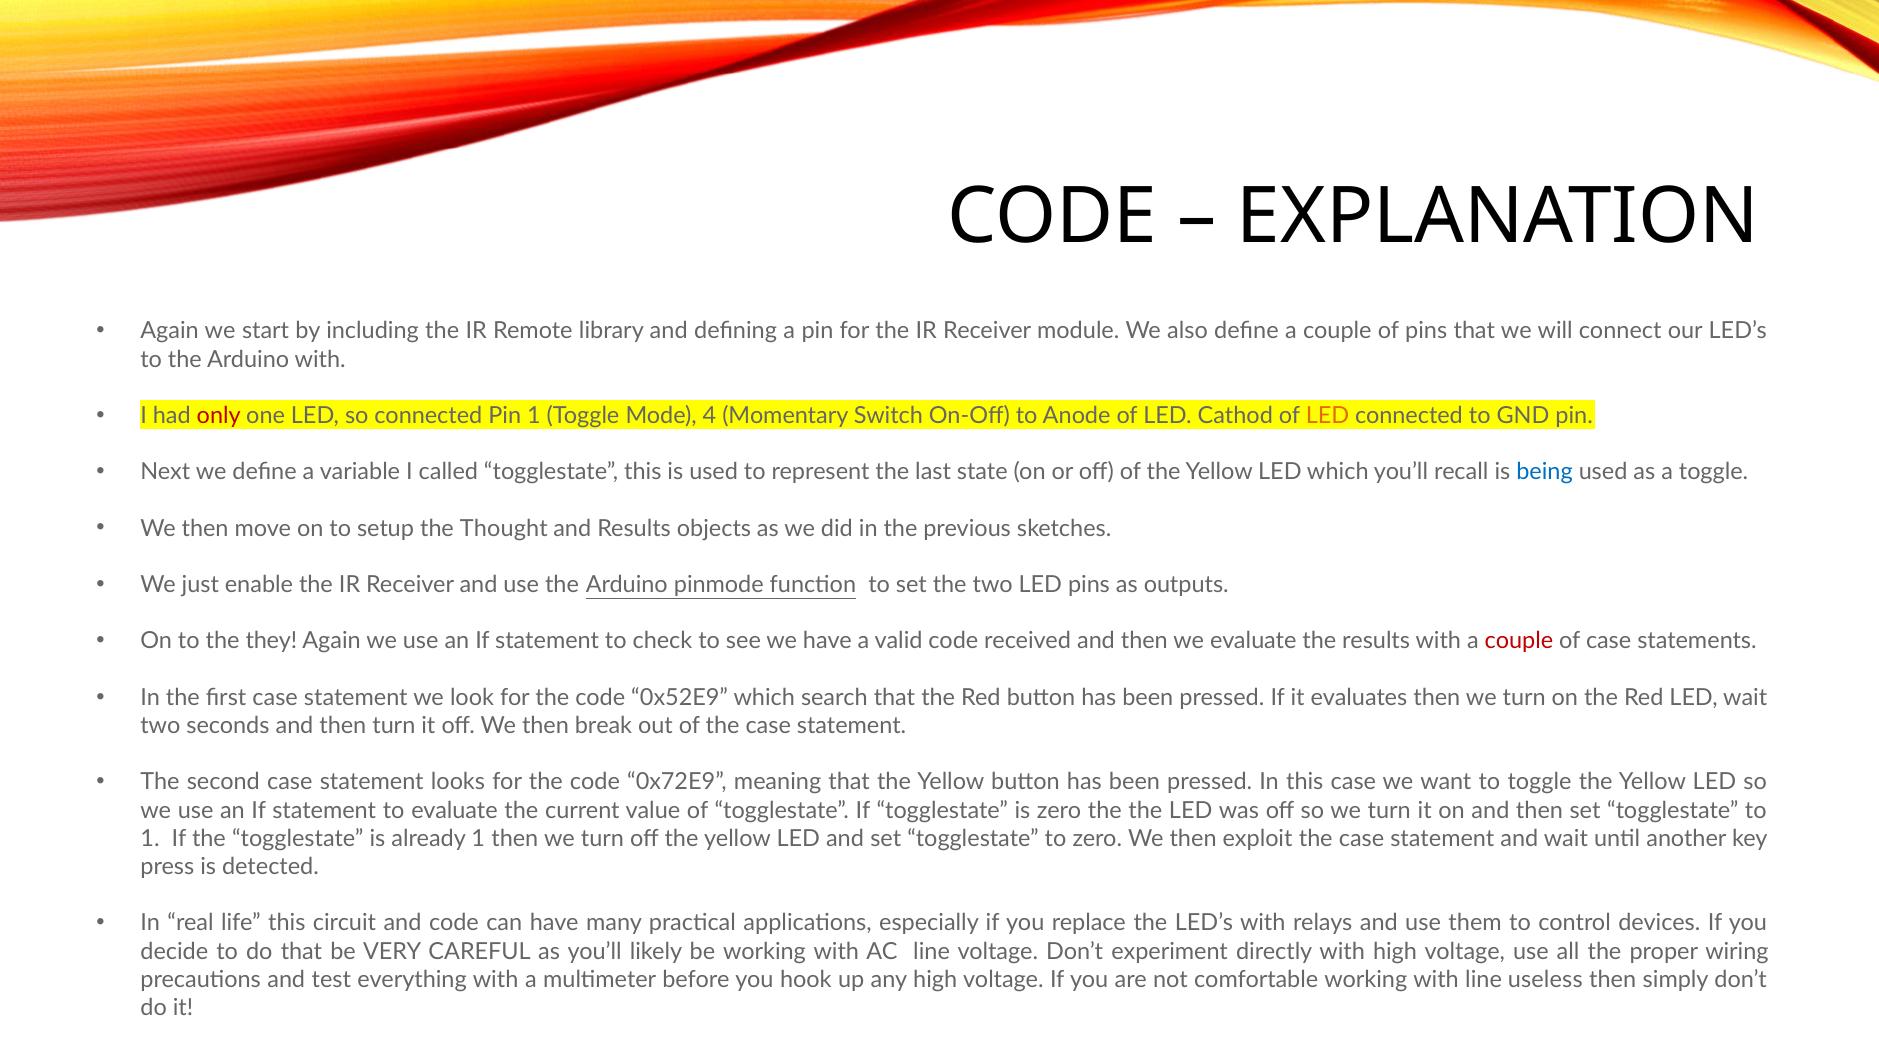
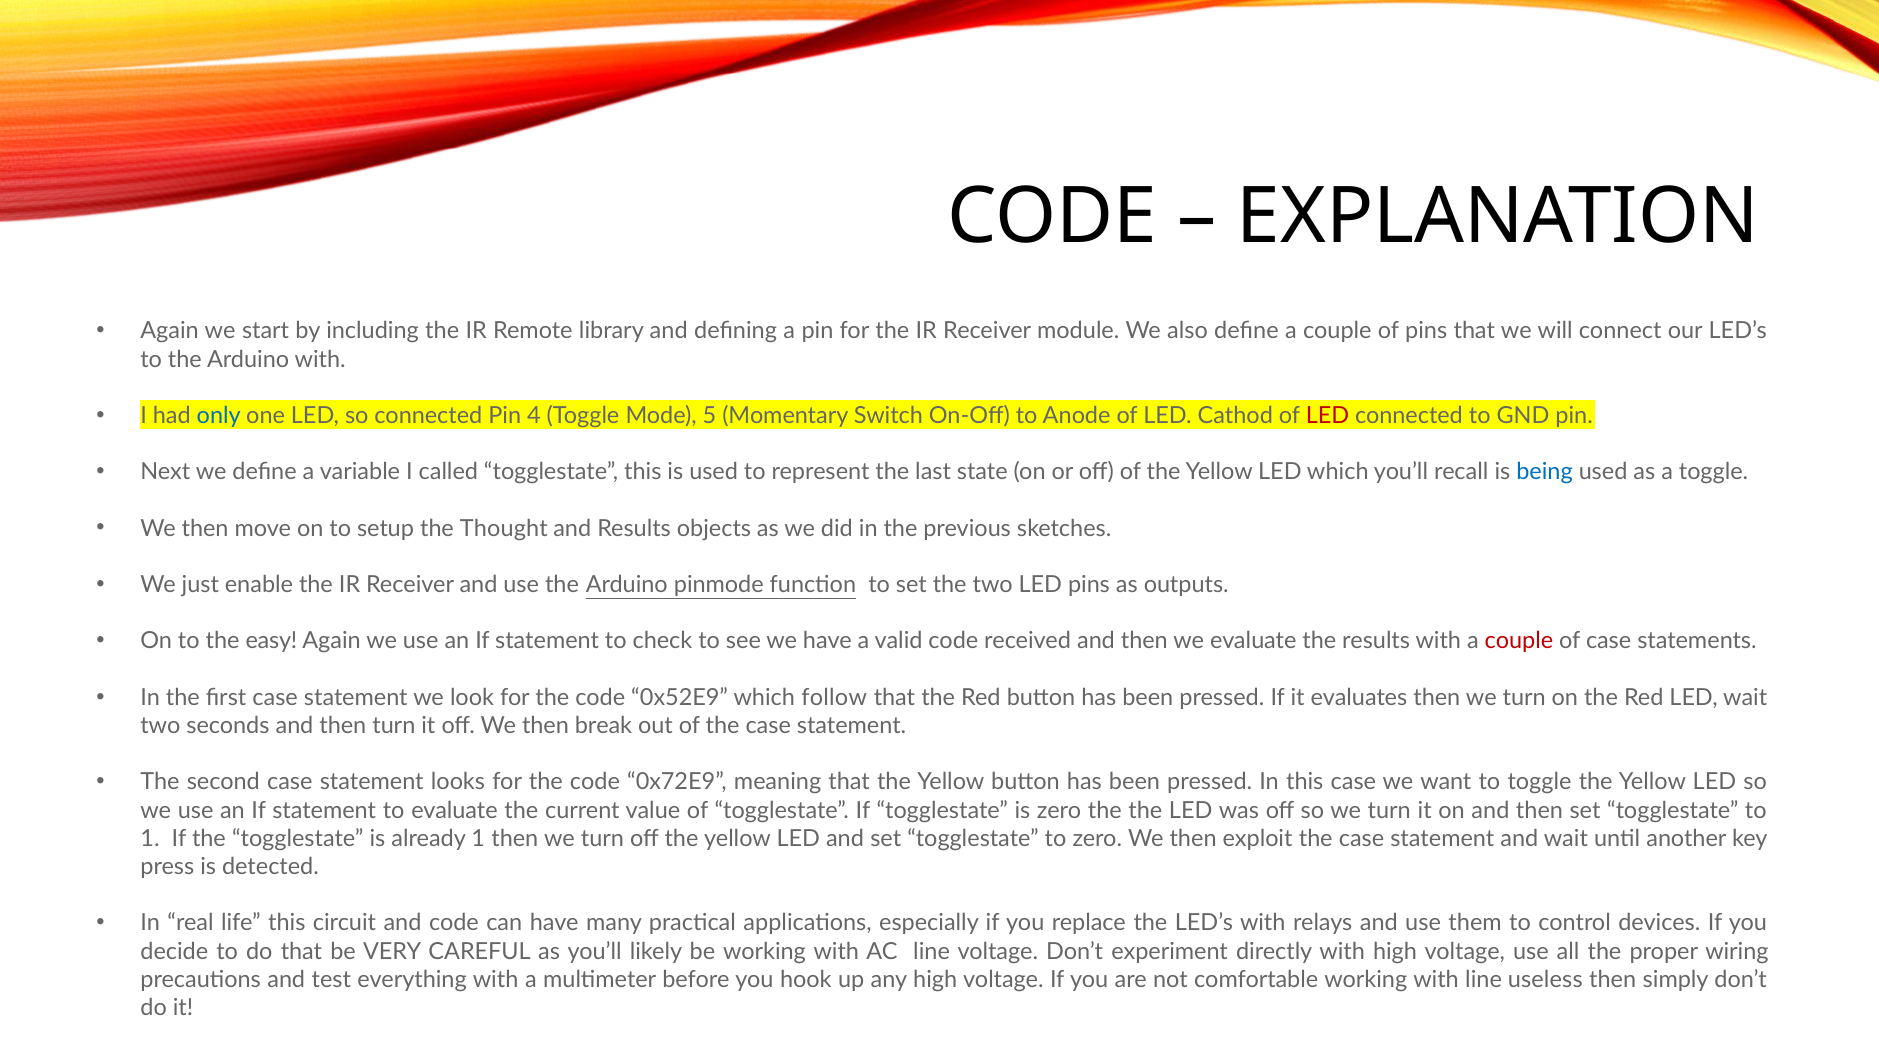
only colour: red -> blue (219, 416)
Pin 1: 1 -> 4 (534, 416)
4: 4 -> 5 (709, 416)
LED colour: orange -> red (1327, 416)
they: they -> easy (271, 641)
search: search -> follow (834, 698)
